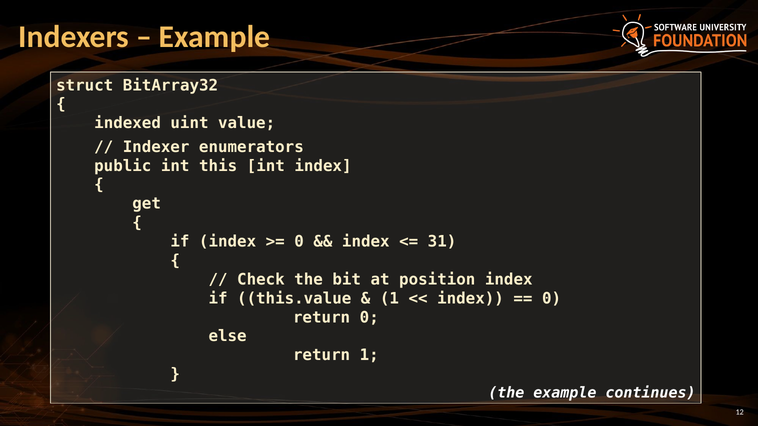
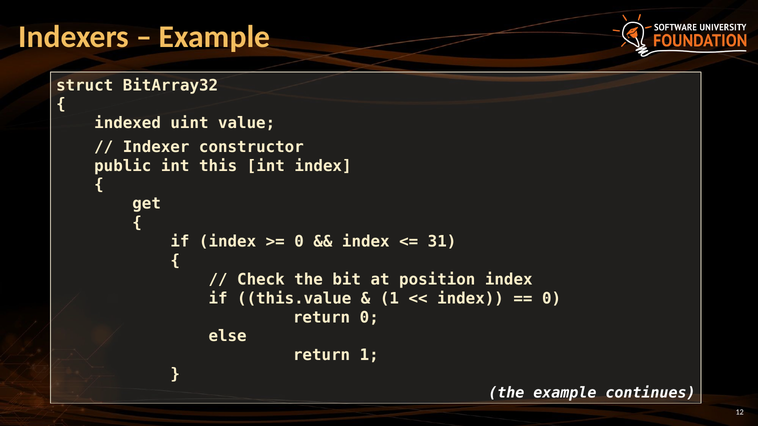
enumerators: enumerators -> constructor (251, 147)
